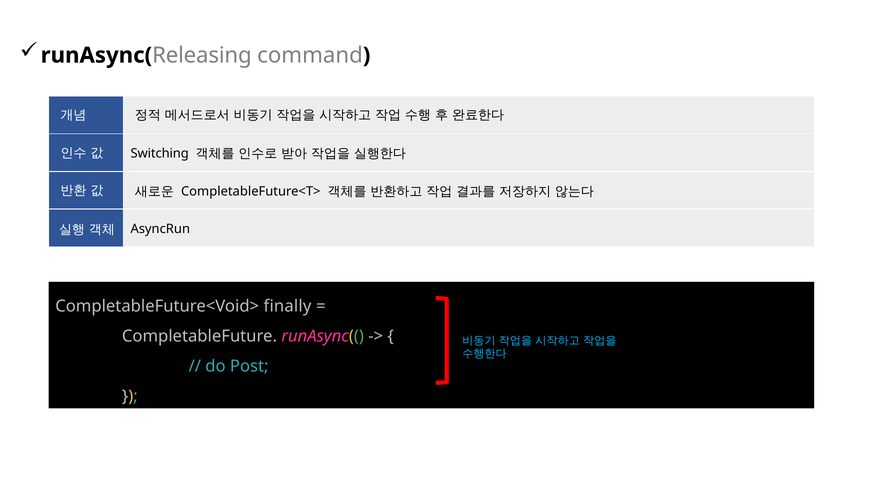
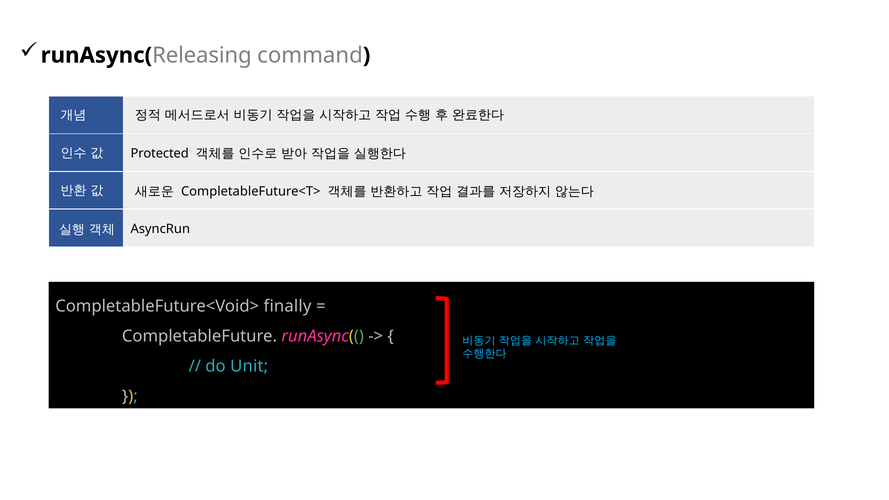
Switching: Switching -> Protected (160, 154)
Post: Post -> Unit (249, 366)
